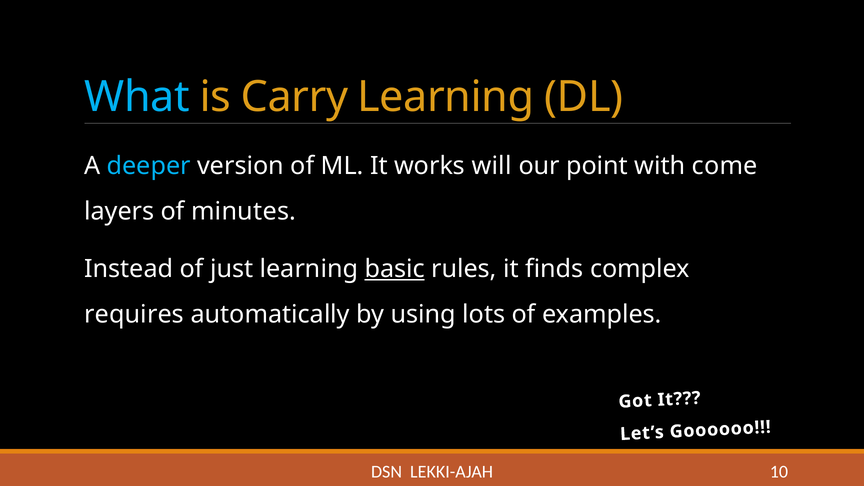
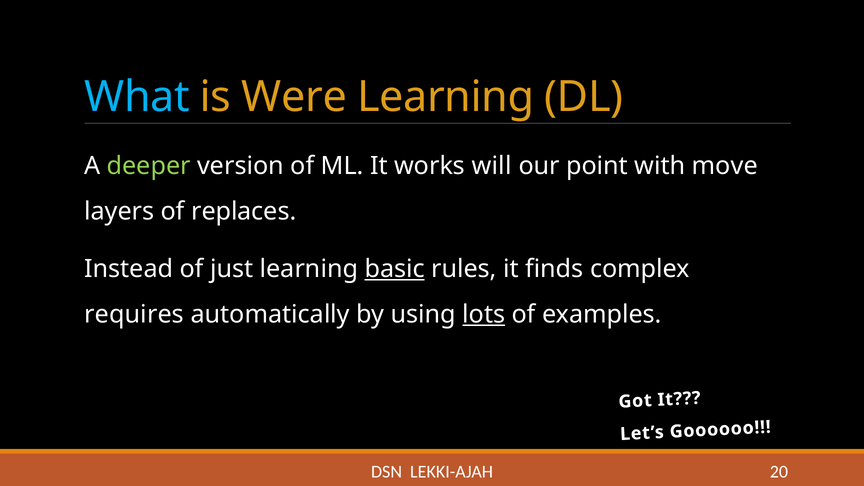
Carry: Carry -> Were (294, 97)
deeper colour: light blue -> light green (149, 166)
come: come -> move (725, 166)
minutes: minutes -> replaces (244, 211)
lots underline: none -> present (484, 314)
10: 10 -> 20 (779, 472)
